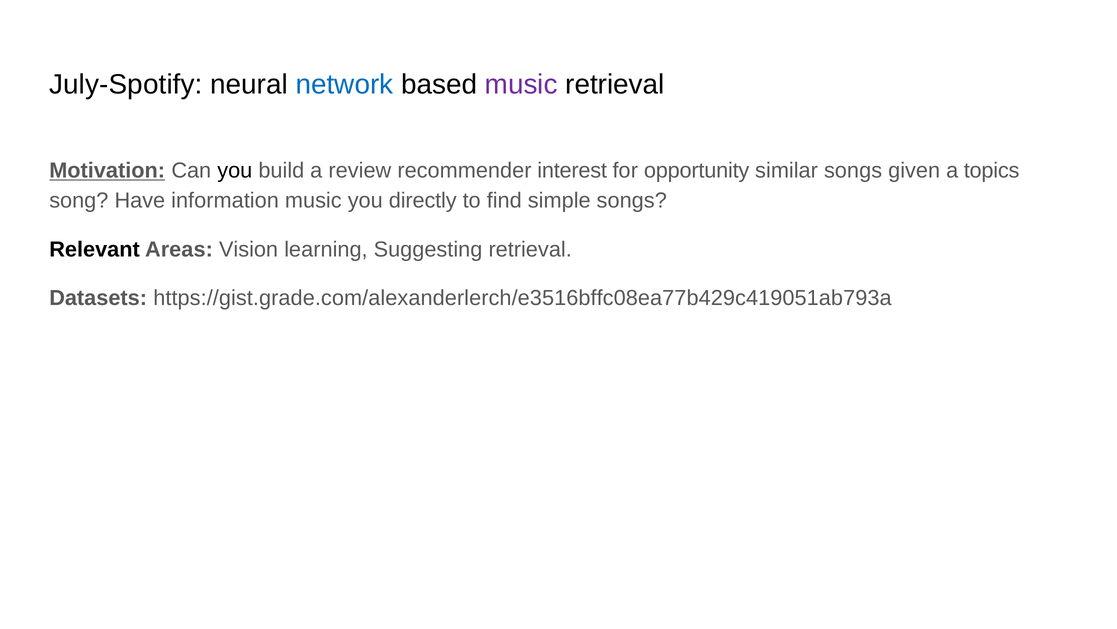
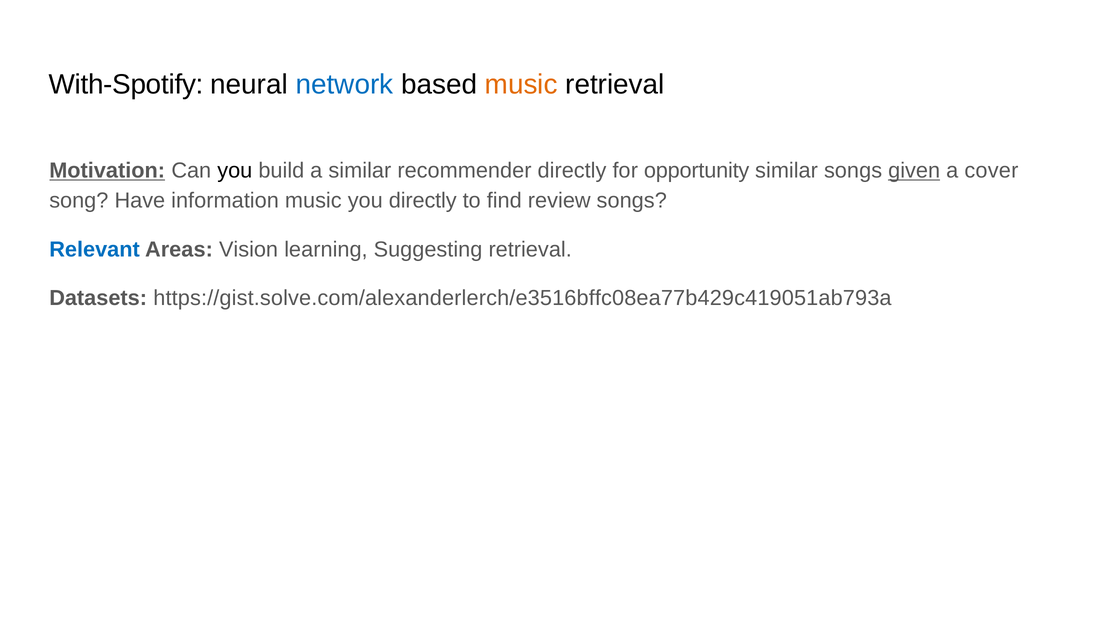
July-Spotify: July-Spotify -> With-Spotify (126, 84)
music colour: purple -> orange (521, 84)
a review: review -> similar (360, 170)
recommender interest: interest -> directly (572, 170)
given underline: none -> present (914, 170)
topics: topics -> cover (991, 170)
simple: simple -> review (559, 200)
Relevant colour: black -> blue (95, 249)
https://gist.grade.com/alexanderlerch/e3516bffc08ea77b429c419051ab793a: https://gist.grade.com/alexanderlerch/e3516bffc08ea77b429c419051ab793a -> https://gist.solve.com/alexanderlerch/e3516bffc08ea77b429c419051ab793a (522, 298)
